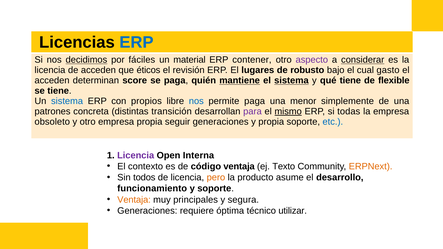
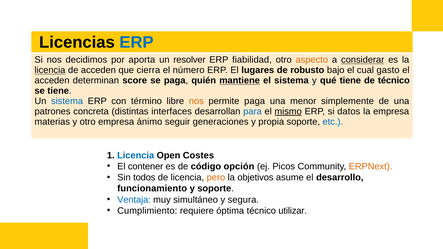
decidimos underline: present -> none (86, 60)
fáciles: fáciles -> aporta (142, 60)
material: material -> resolver (190, 60)
contener: contener -> fiabilidad (252, 60)
aspecto colour: purple -> orange (312, 60)
licencia underline: none -> present (50, 70)
éticos: éticos -> cierra (148, 70)
revisión: revisión -> número (189, 70)
sistema underline: present -> none (291, 81)
de flexible: flexible -> técnico (394, 81)
propios: propios -> término (146, 101)
nos colour: blue -> orange (196, 101)
transición: transición -> interfaces (172, 111)
para colour: purple -> blue (252, 111)
todas: todas -> datos (349, 111)
obsoleto: obsoleto -> materias (52, 122)
empresa propia: propia -> ánimo (150, 122)
Licencia colour: purple -> blue (136, 155)
Interna: Interna -> Costes (198, 155)
contexto: contexto -> contener (146, 167)
código ventaja: ventaja -> opción (239, 167)
Texto: Texto -> Picos (284, 167)
producto: producto -> objetivos (255, 178)
Ventaja colour: orange -> blue (134, 200)
principales: principales -> simultáneo (196, 200)
Generaciones: Generaciones -> Cumplimiento (147, 211)
